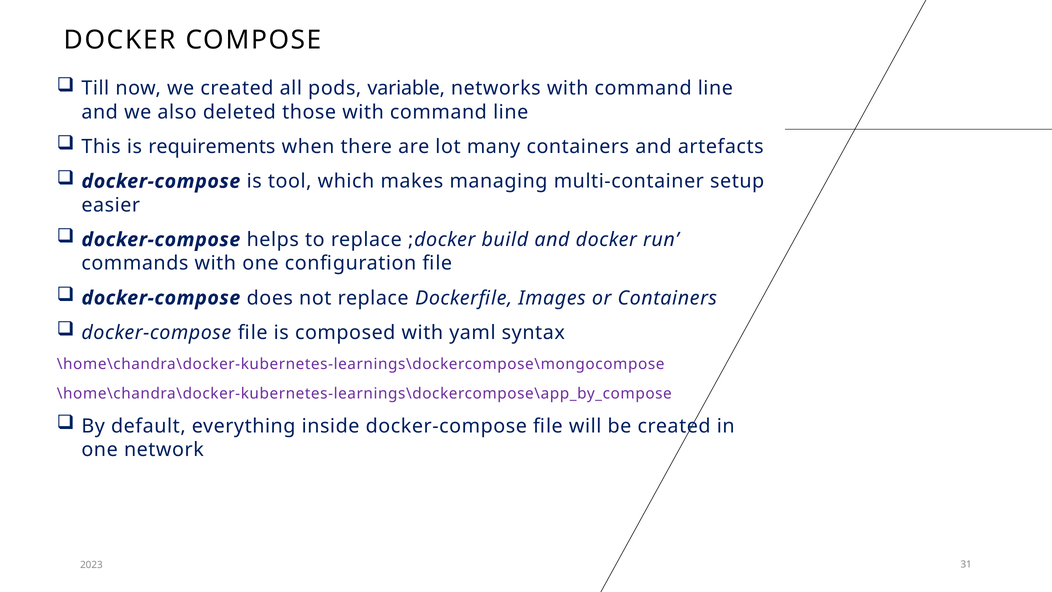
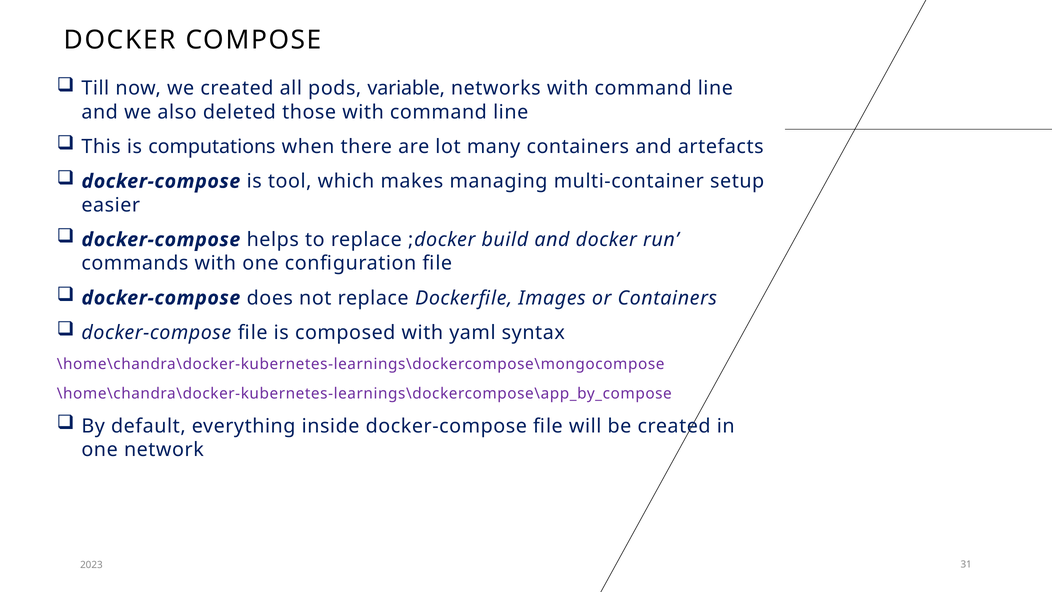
requirements: requirements -> computations (212, 147)
